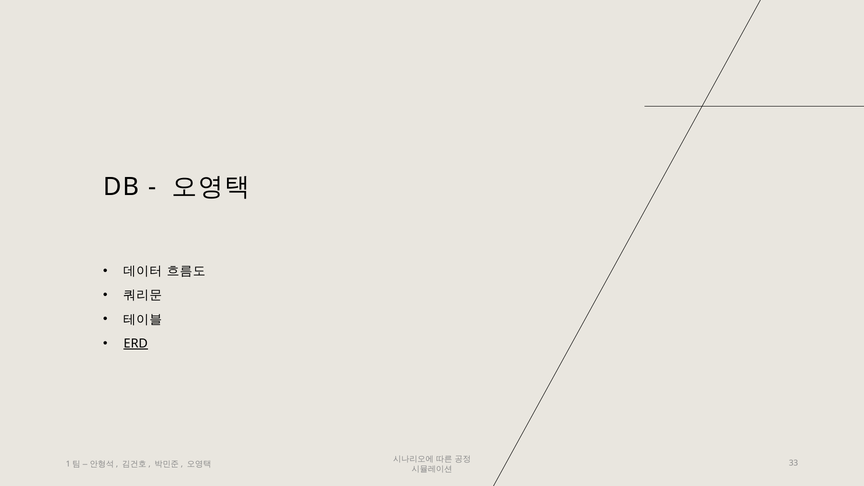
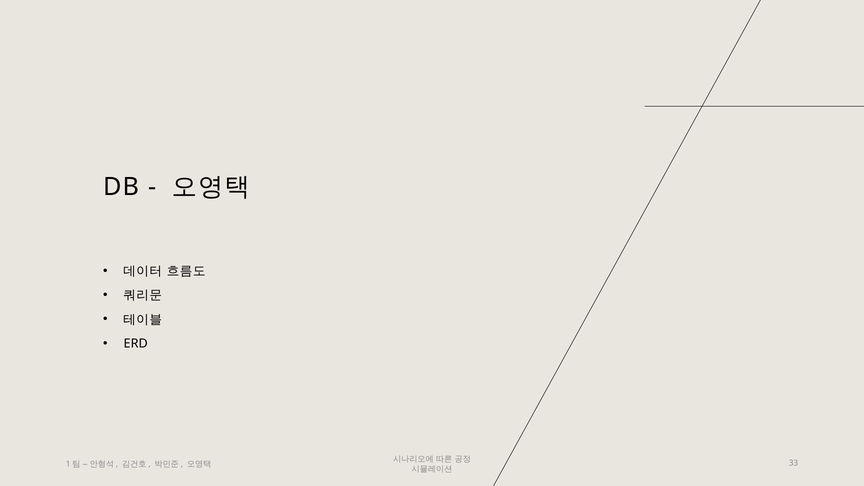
ERD underline: present -> none (136, 344)
